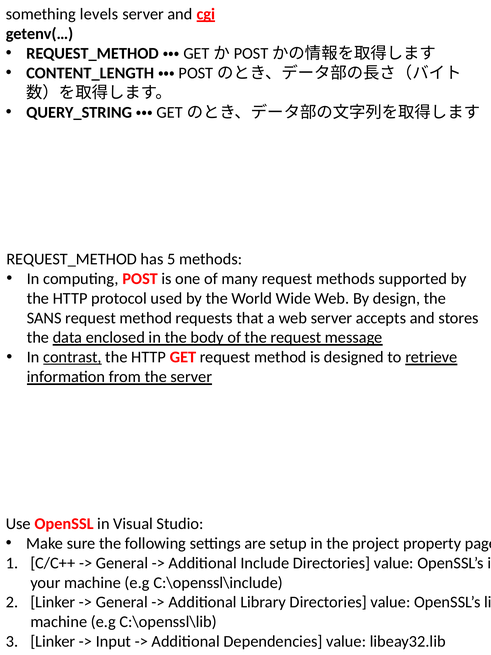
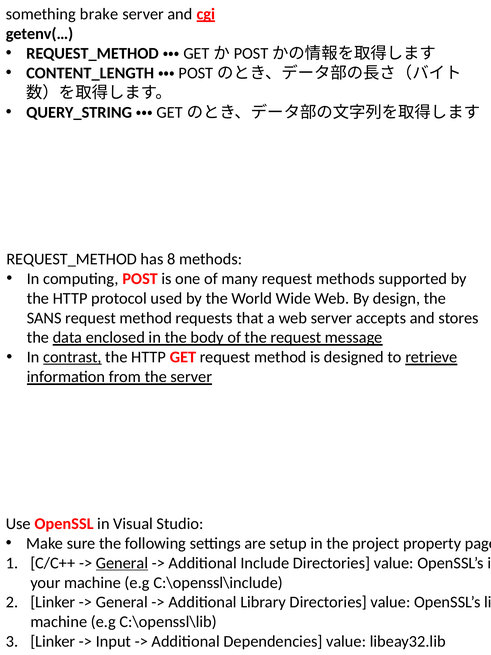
levels: levels -> brake (99, 14)
5: 5 -> 8 (171, 259)
General underline: none -> present (122, 563)
